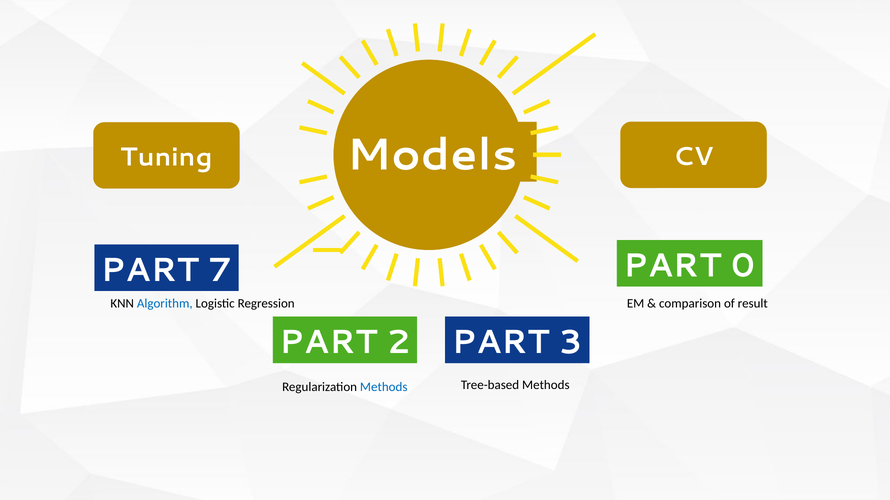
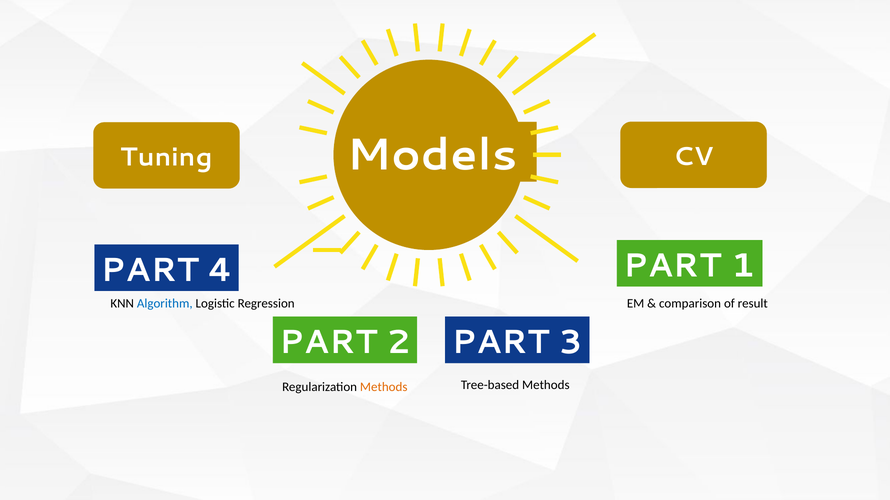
0: 0 -> 1 (743, 266)
7: 7 -> 4 (220, 270)
Methods colour: blue -> orange (384, 387)
